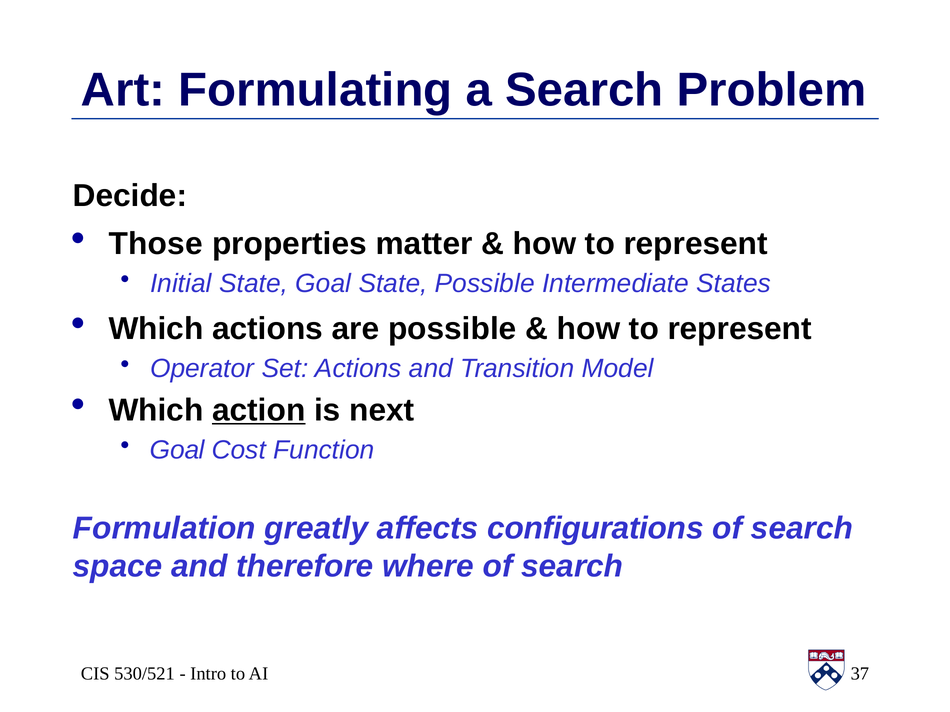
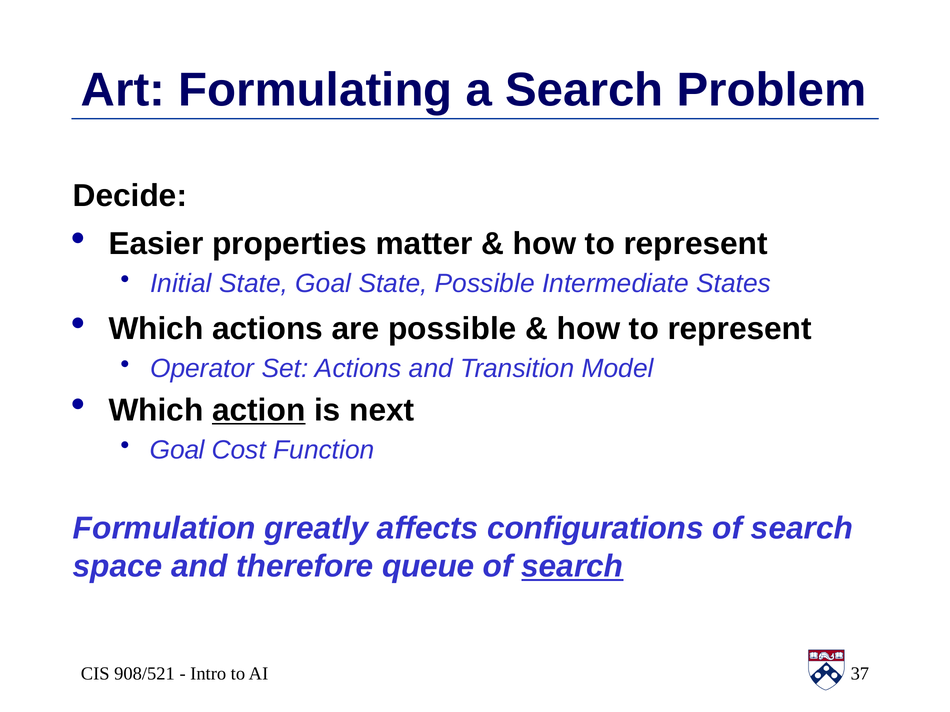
Those: Those -> Easier (156, 244)
where: where -> queue (428, 567)
search underline: none -> present (572, 567)
530/521: 530/521 -> 908/521 (144, 674)
